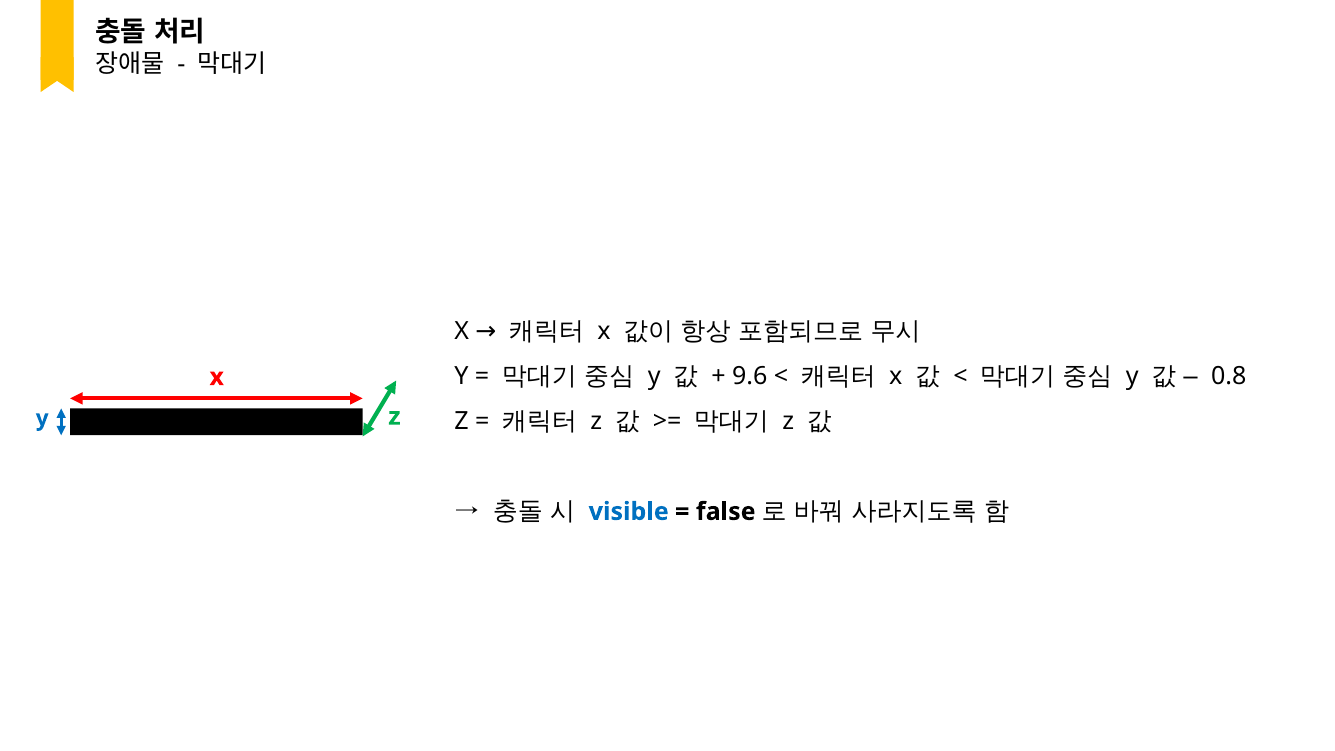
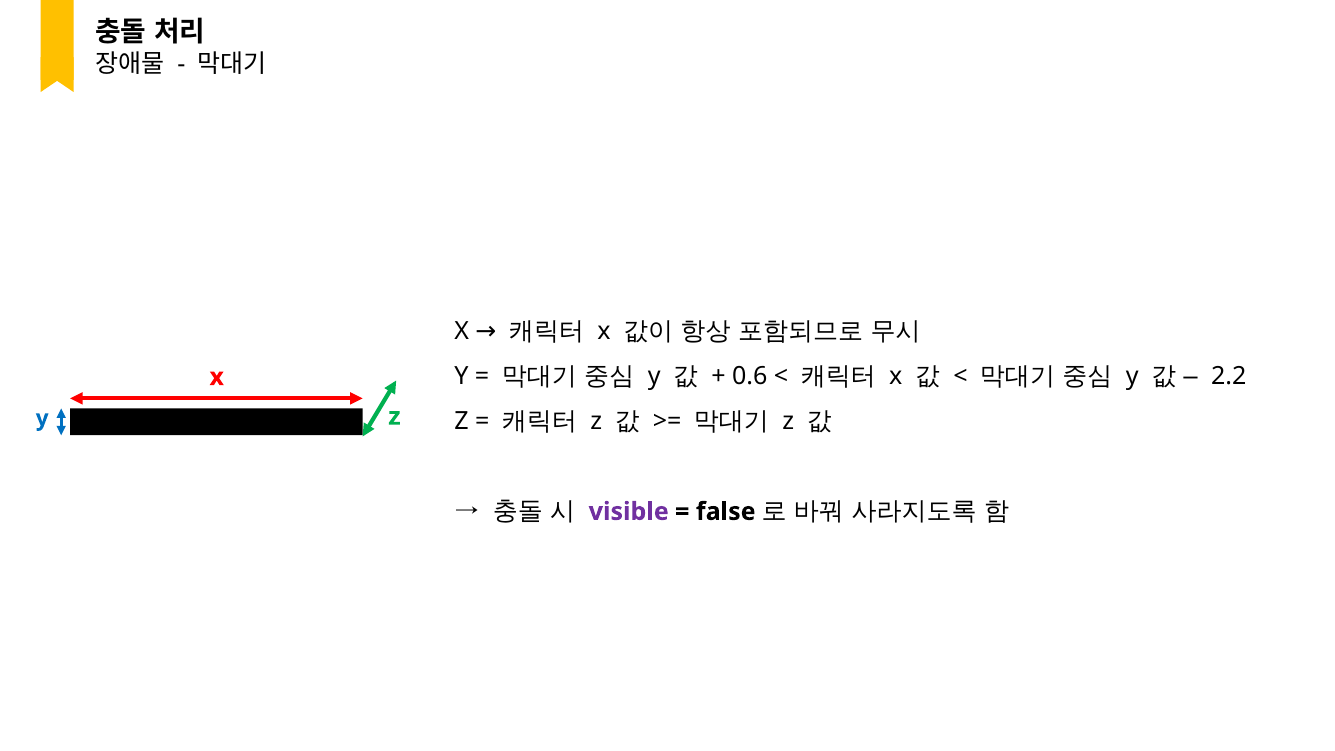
9.6: 9.6 -> 0.6 (750, 376)
0.8: 0.8 -> 2.2 (1229, 376)
visible colour: blue -> purple (629, 512)
